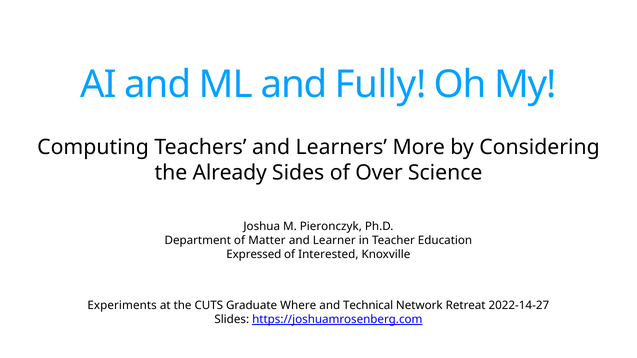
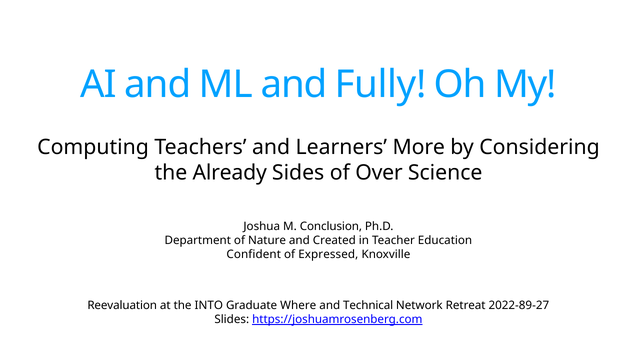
Pieronczyk: Pieronczyk -> Conclusion (331, 227)
Matter: Matter -> Nature (267, 241)
Learner: Learner -> Created (334, 241)
Expressed: Expressed -> Confident (254, 255)
Interested: Interested -> Expressed (328, 255)
Experiments: Experiments -> Reevaluation (122, 306)
CUTS: CUTS -> INTO (209, 306)
2022-14-27: 2022-14-27 -> 2022-89-27 (519, 306)
